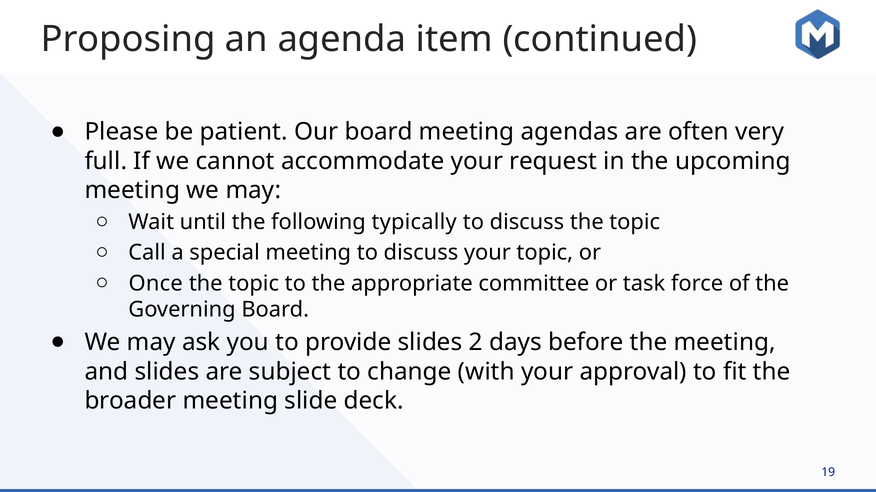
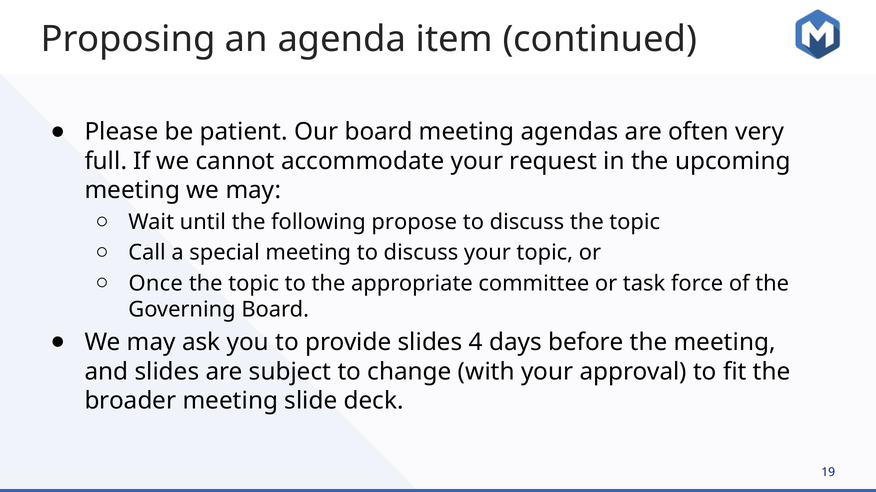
typically: typically -> propose (414, 222)
2: 2 -> 4 (476, 343)
